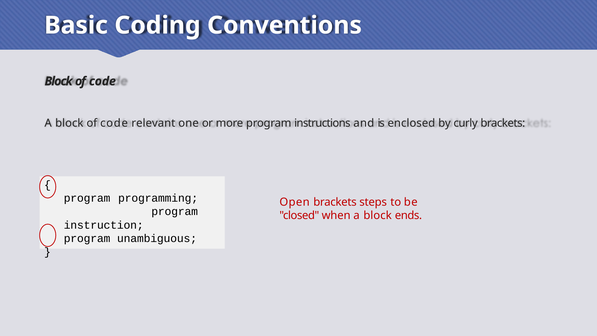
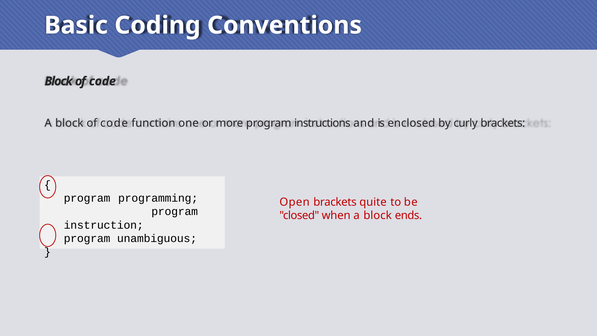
relevant: relevant -> function (153, 123)
steps: steps -> quite (373, 202)
